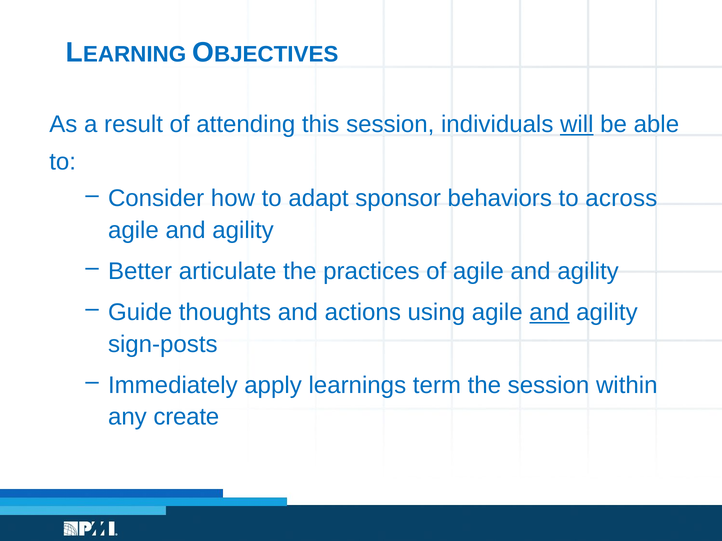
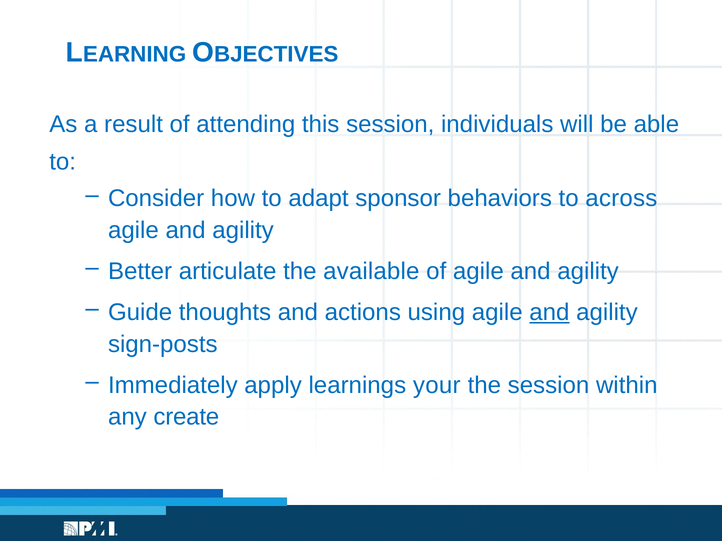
will underline: present -> none (577, 125)
practices: practices -> available (371, 272)
term: term -> your (437, 385)
